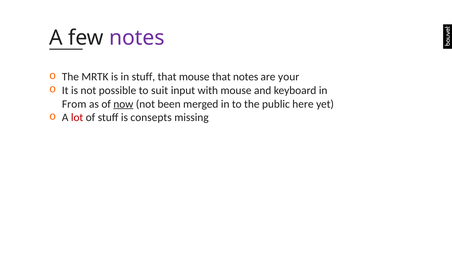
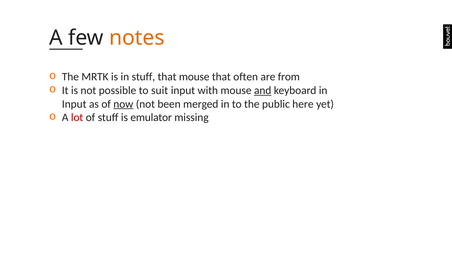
notes colour: purple -> orange (137, 38)
that notes: notes -> often (246, 77)
your: your -> from (289, 77)
and underline: none -> present (263, 91)
From: From -> Input (74, 104)
consepts: consepts -> emulator (151, 118)
